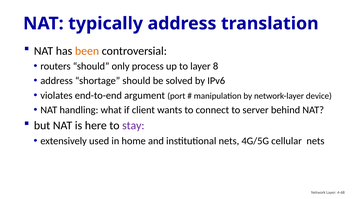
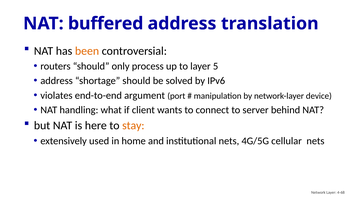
typically: typically -> buffered (106, 24)
8: 8 -> 5 (216, 66)
stay colour: purple -> orange (133, 126)
